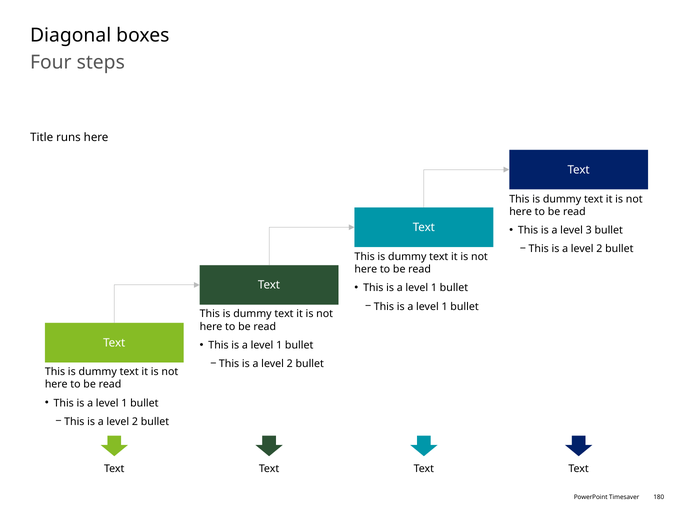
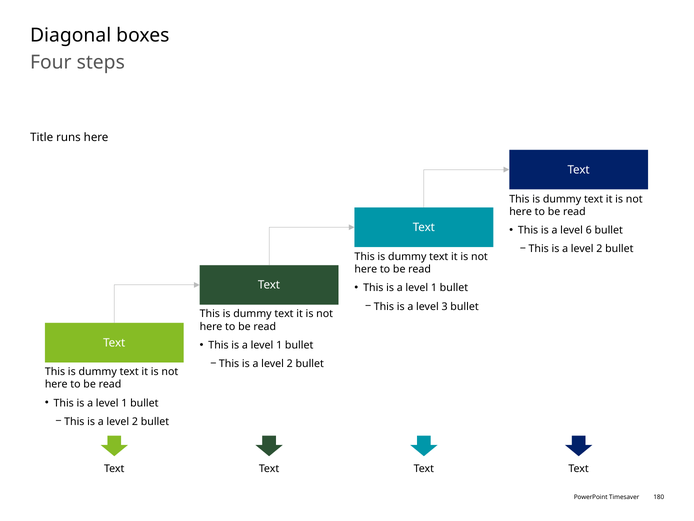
3: 3 -> 6 (589, 230)
1: 1 -> 3 (445, 306)
